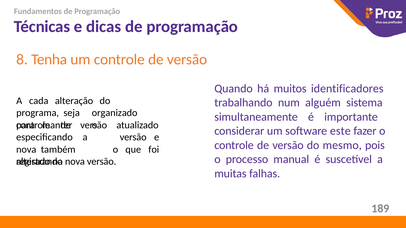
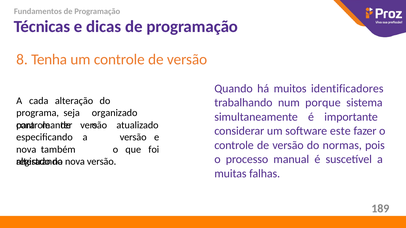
alguém: alguém -> porque (323, 103)
mesmo: mesmo -> normas (342, 145)
